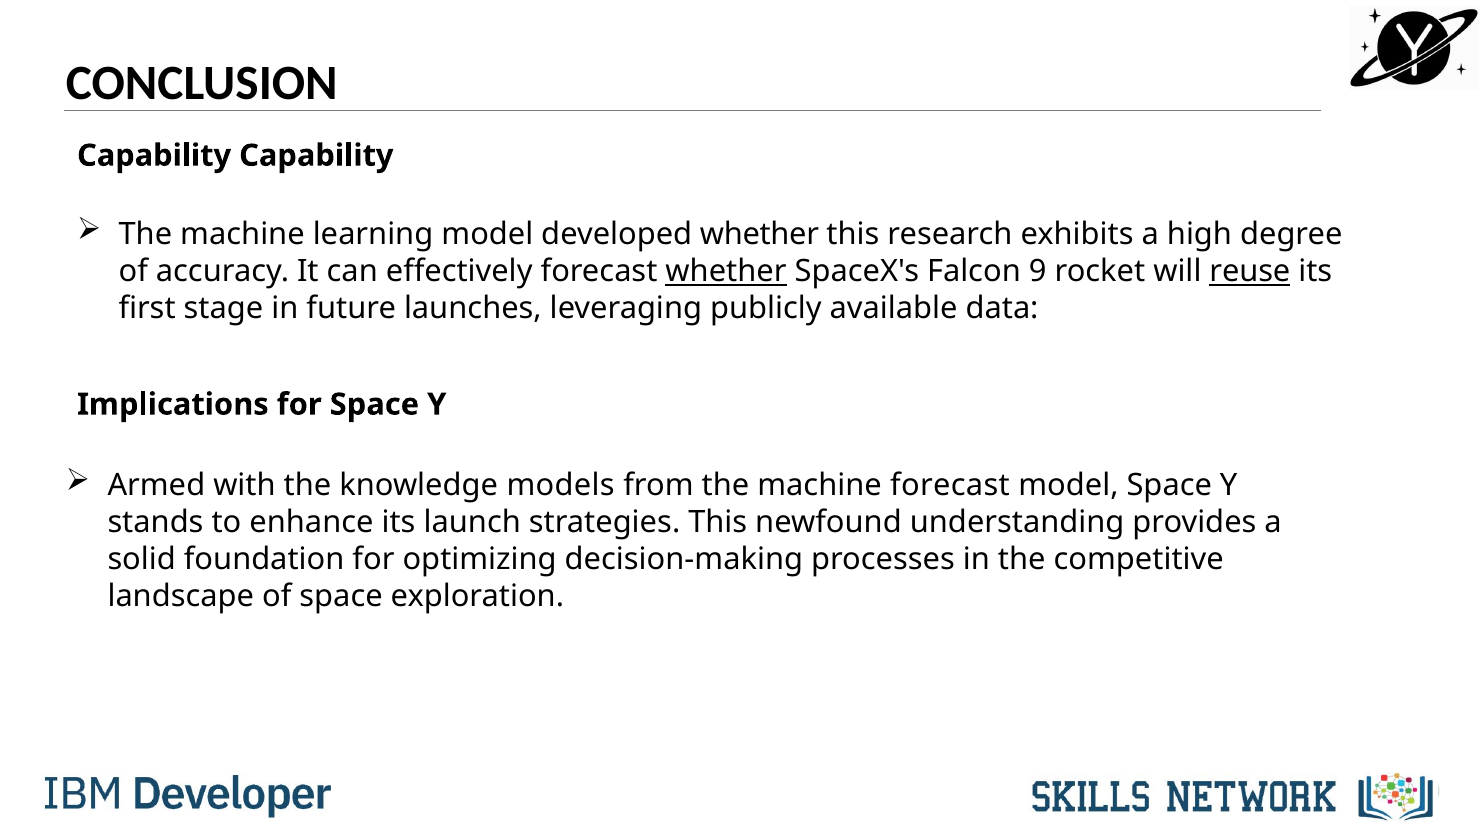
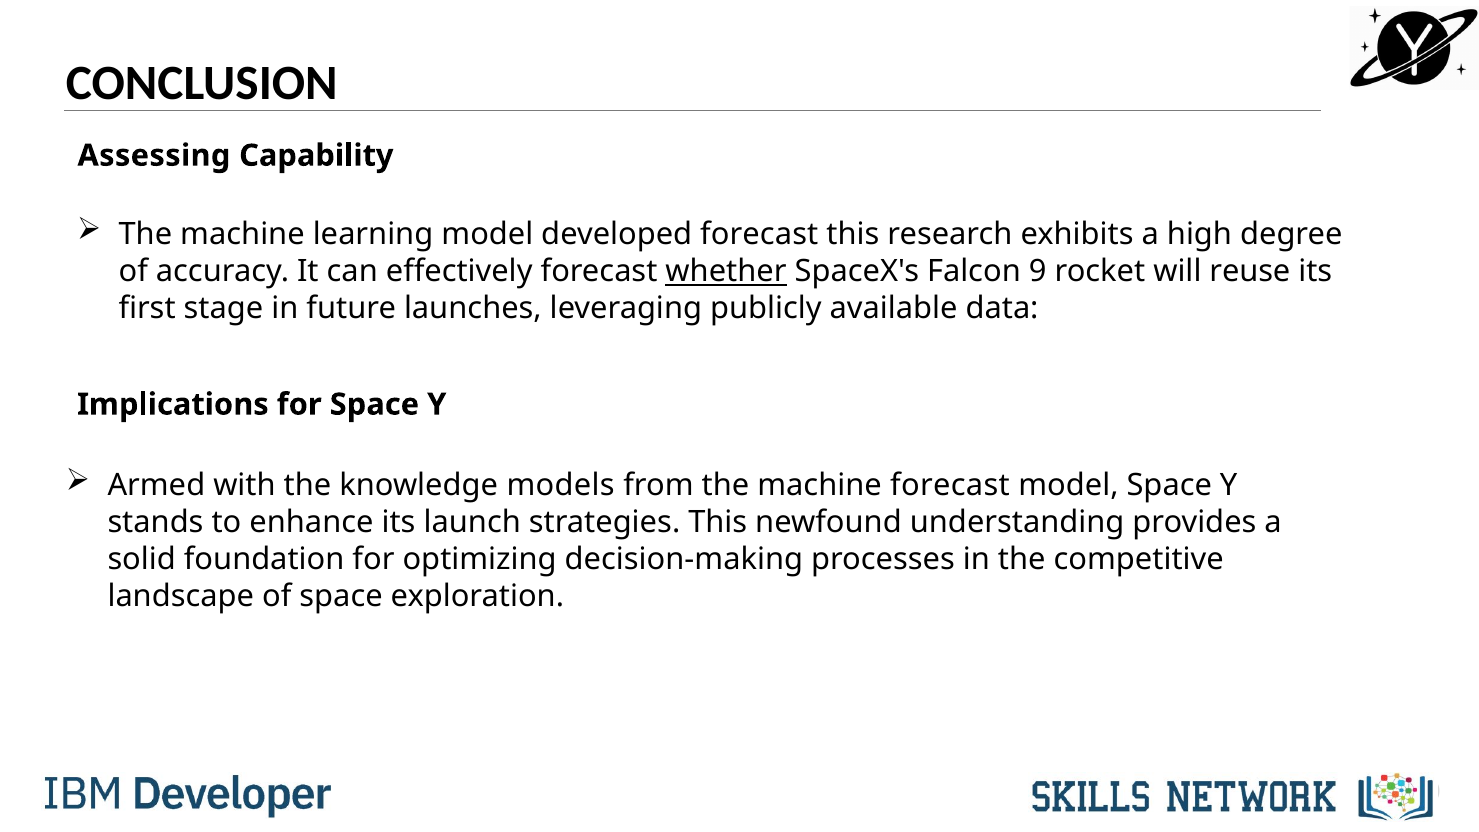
Capability: Capability -> Assessing (154, 156)
developed whether: whether -> forecast (759, 235)
reuse underline: present -> none (1250, 272)
